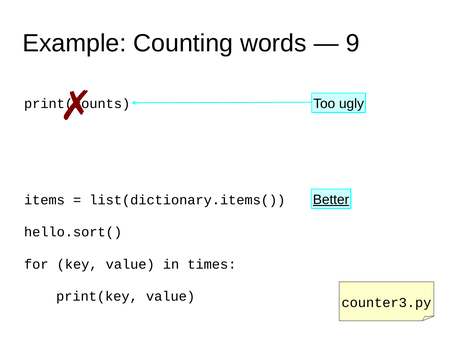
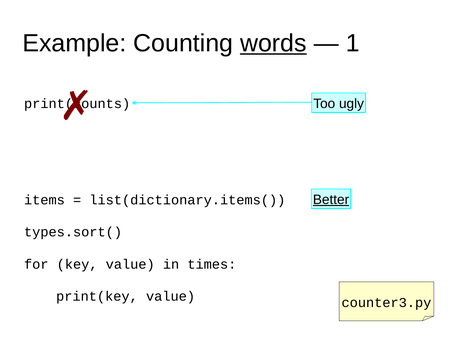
words underline: none -> present (273, 43)
9: 9 -> 1 (353, 43)
hello.sort(: hello.sort( -> types.sort( (73, 232)
